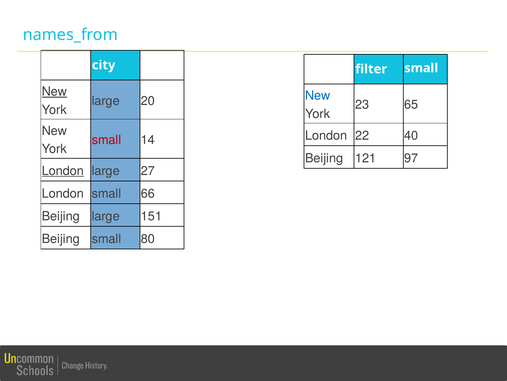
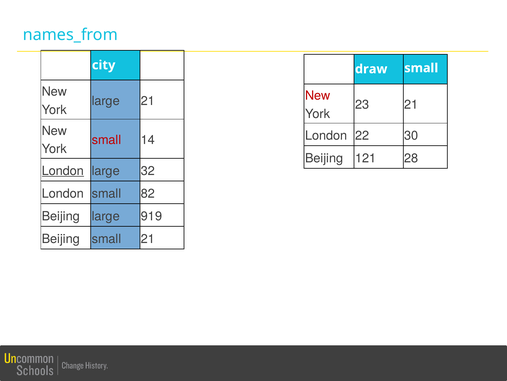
filter: filter -> draw (371, 69)
New underline: present -> none (54, 92)
New colour: blue -> red (318, 96)
large 20: 20 -> 21 (148, 101)
23 65: 65 -> 21 (411, 105)
40: 40 -> 30 (411, 135)
97: 97 -> 28 (411, 158)
27: 27 -> 32 (148, 171)
66: 66 -> 82 (148, 193)
151: 151 -> 919 (152, 216)
small 80: 80 -> 21 (148, 239)
